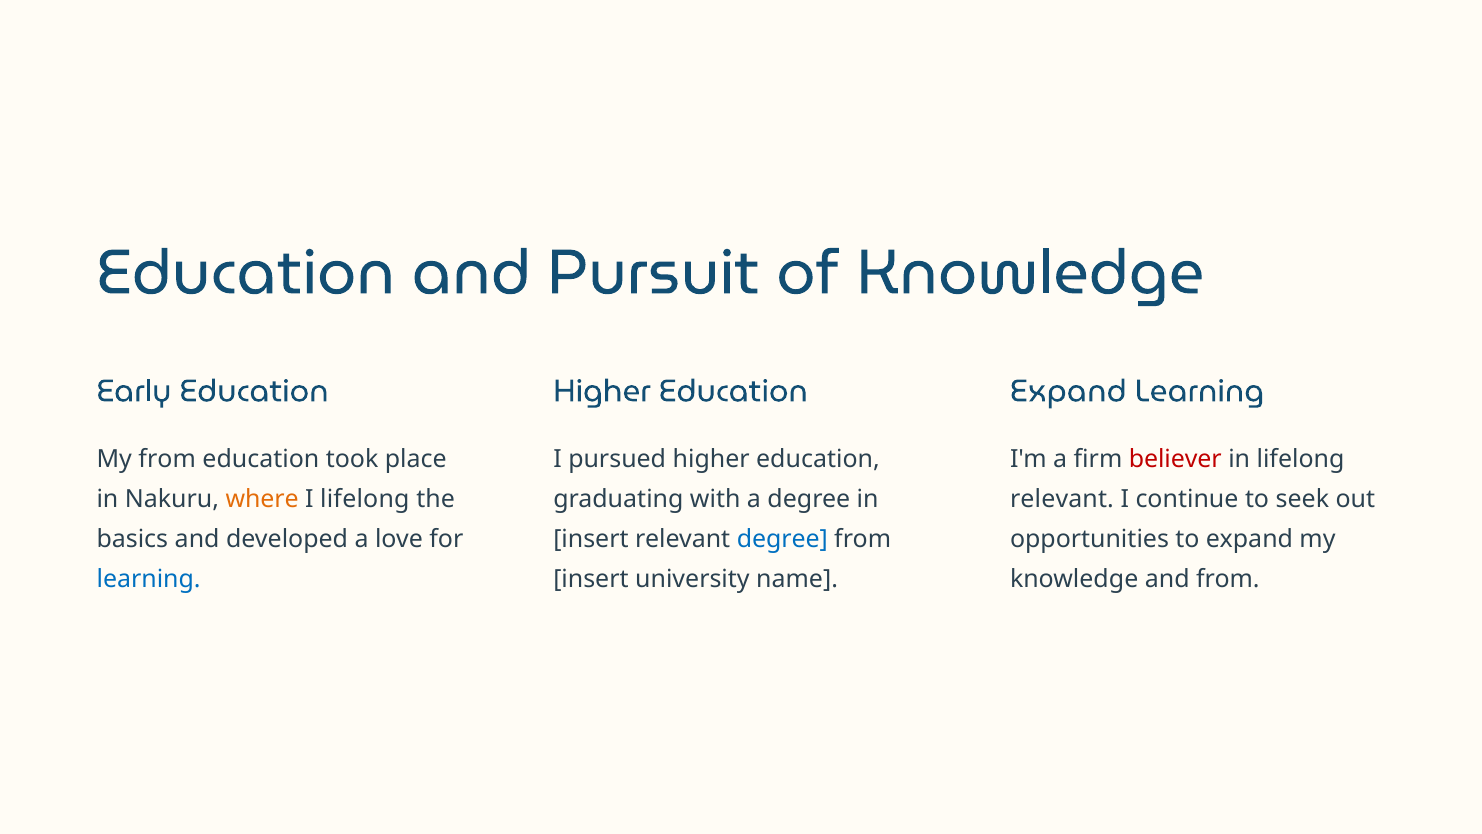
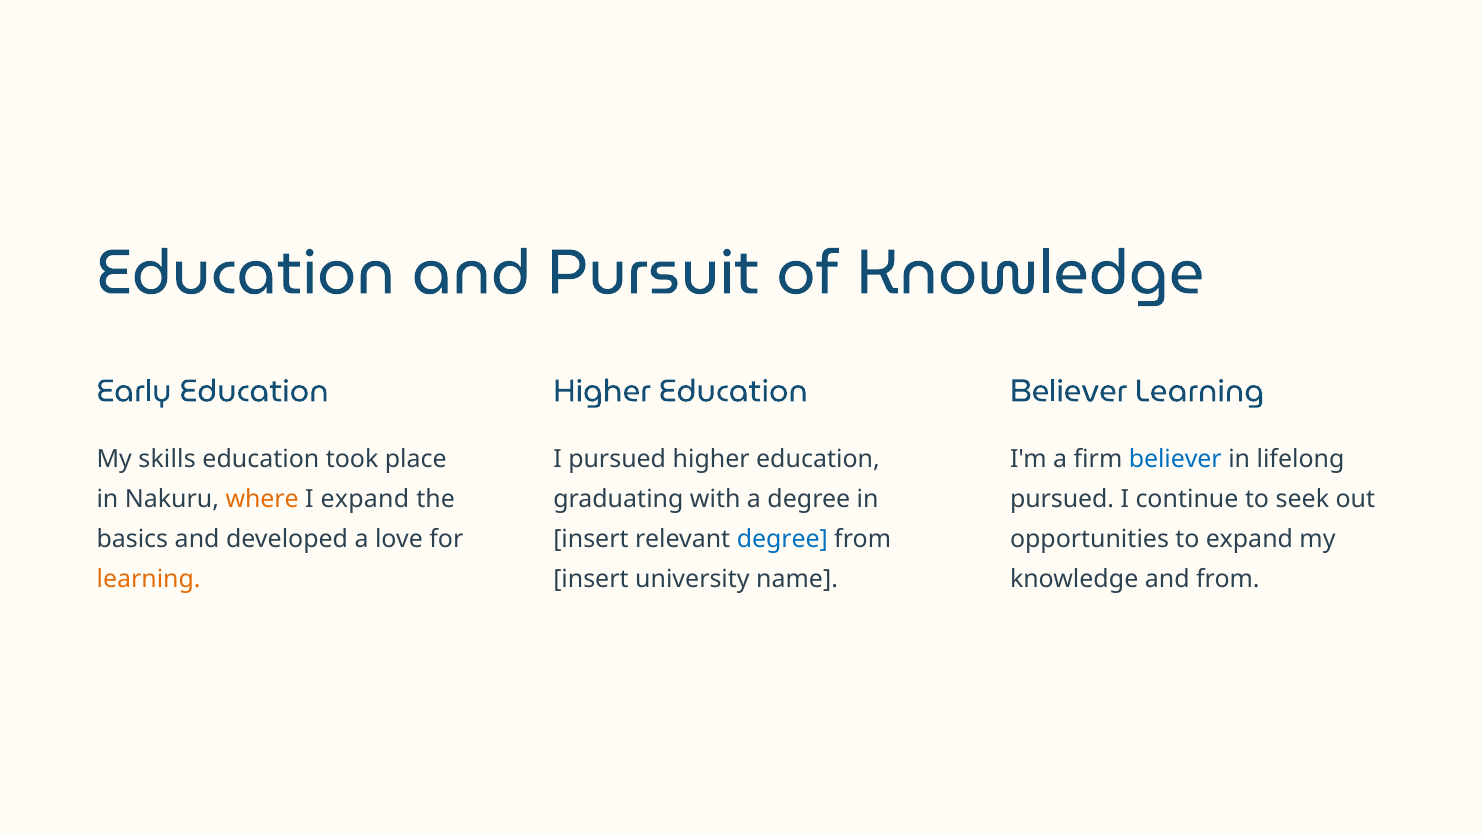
Expand: Expand -> Believer (1069, 391)
My from: from -> skills (167, 459)
believer colour: red -> blue (1175, 459)
I lifelong: lifelong -> expand (365, 499)
relevant: relevant -> pursued (1062, 499)
learning colour: blue -> orange (149, 579)
